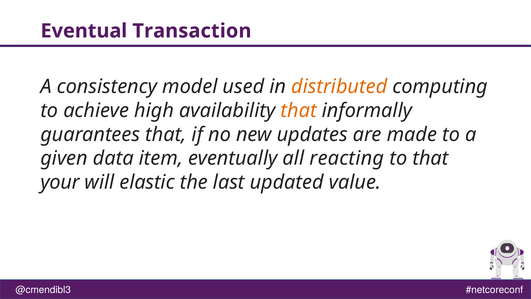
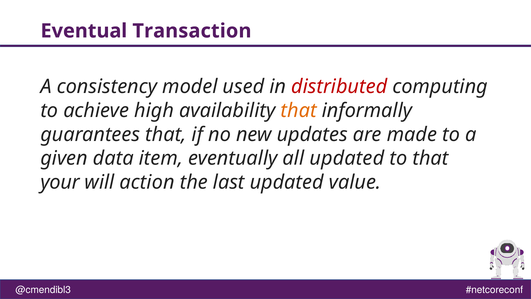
distributed colour: orange -> red (339, 86)
all reacting: reacting -> updated (347, 158)
elastic: elastic -> action (147, 182)
